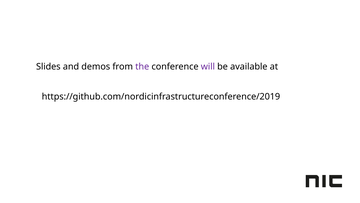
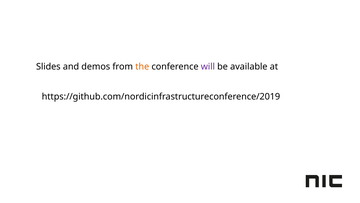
the colour: purple -> orange (142, 67)
